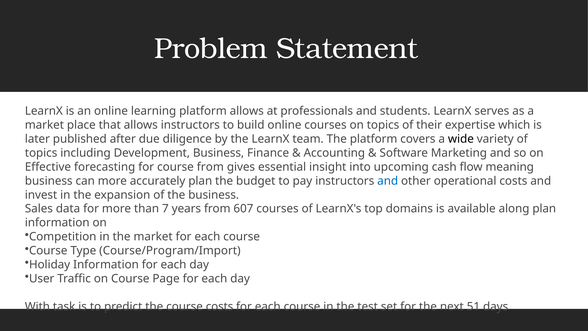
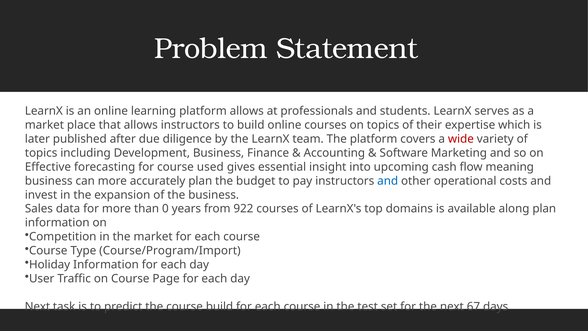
wide colour: black -> red (461, 139)
course from: from -> used (210, 167)
7: 7 -> 0 (165, 209)
607: 607 -> 922 (243, 209)
With: With -> Next (37, 306)
course costs: costs -> build (219, 306)
51: 51 -> 67 (473, 306)
